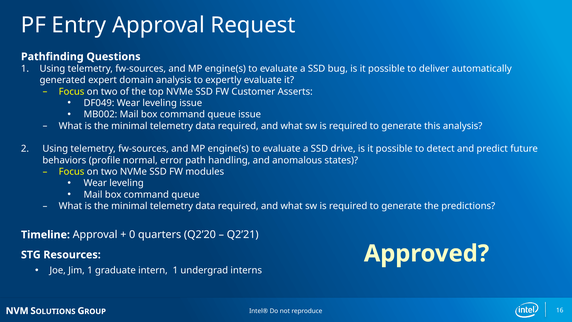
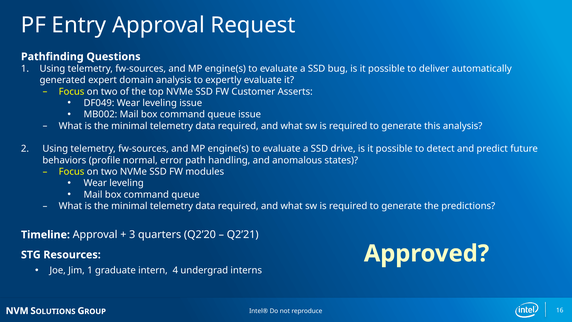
0: 0 -> 3 (132, 235)
intern 1: 1 -> 4 (175, 270)
